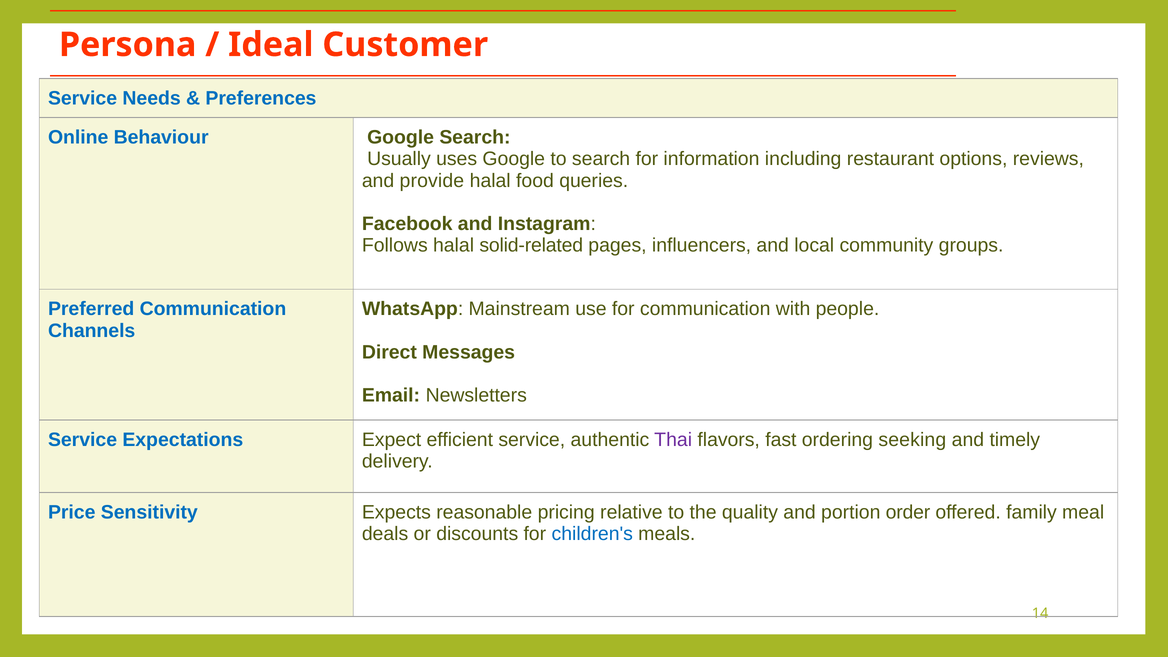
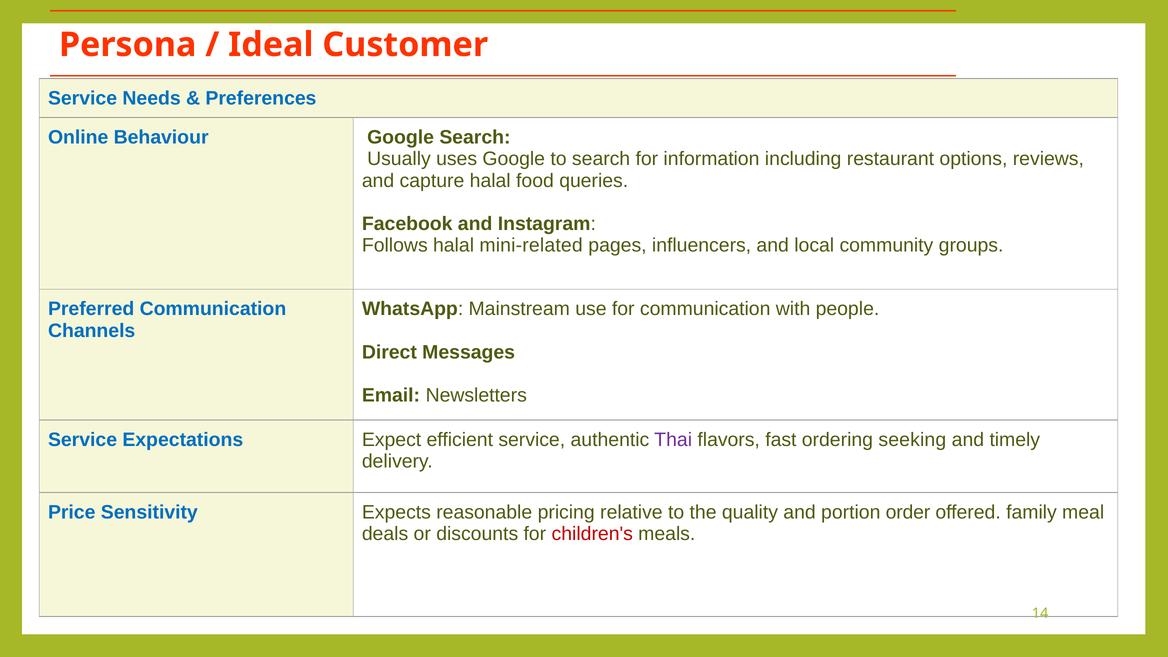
provide: provide -> capture (432, 181)
solid-related: solid-related -> mini-related (531, 245)
children's colour: blue -> red (592, 534)
